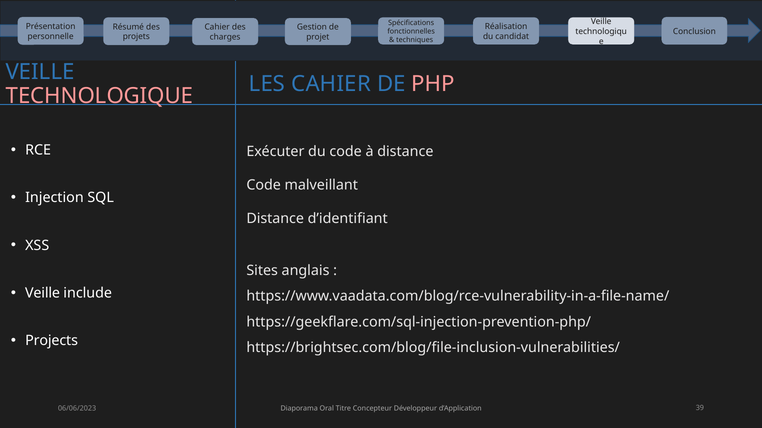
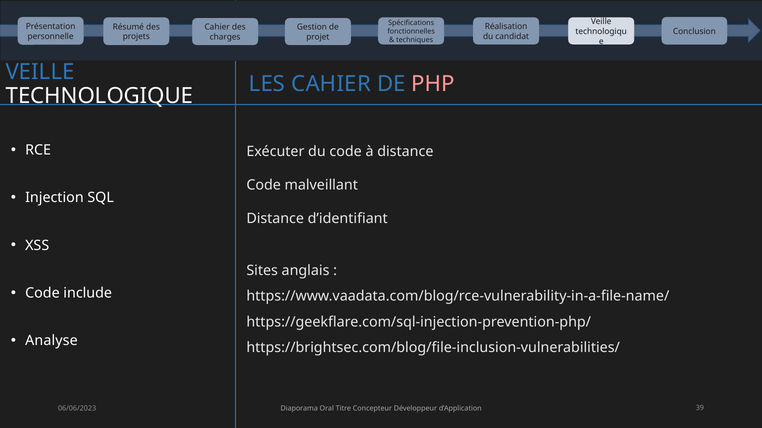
TECHNOLOGIQUE colour: pink -> white (100, 96)
Veille: Veille -> Code (42, 293)
Projects: Projects -> Analyse (51, 341)
